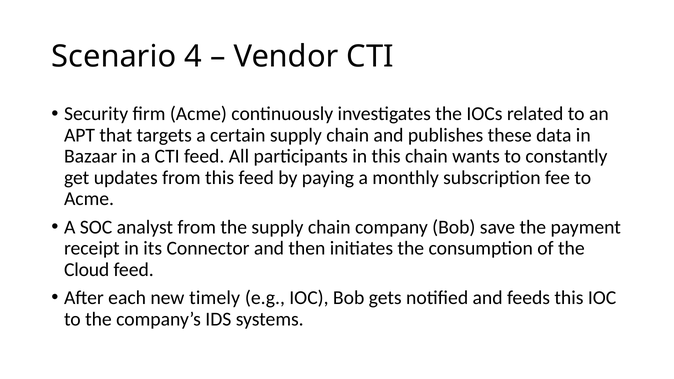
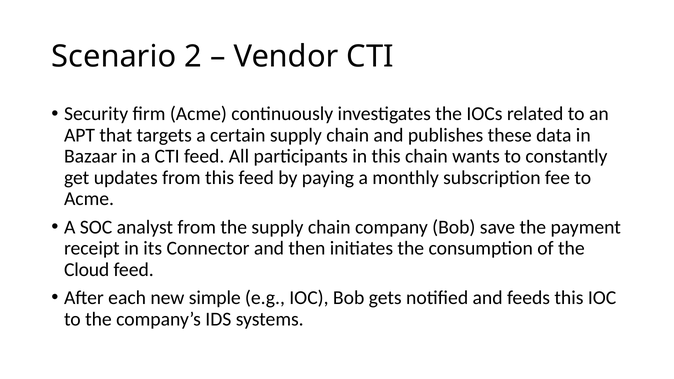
4: 4 -> 2 (193, 57)
timely: timely -> simple (215, 298)
